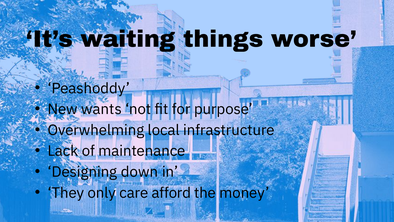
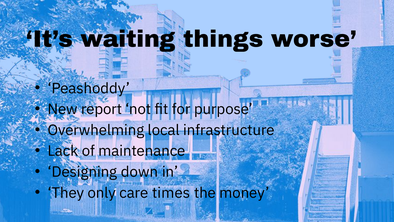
wants: wants -> report (102, 109)
afford: afford -> times (171, 193)
